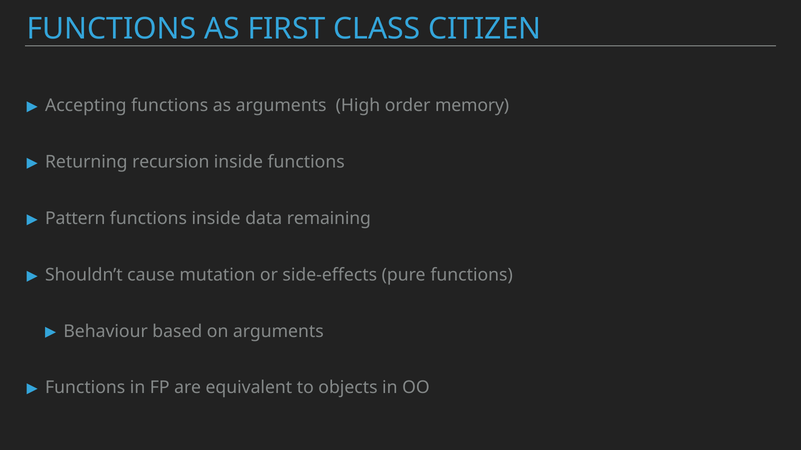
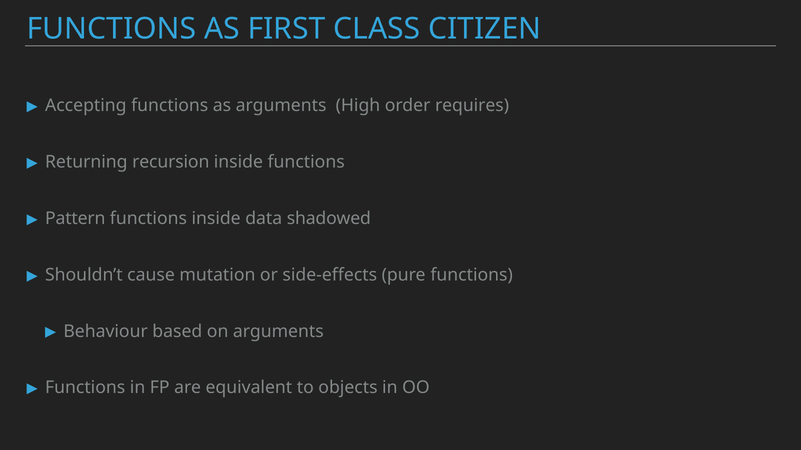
memory: memory -> requires (472, 106)
remaining: remaining -> shadowed (329, 219)
